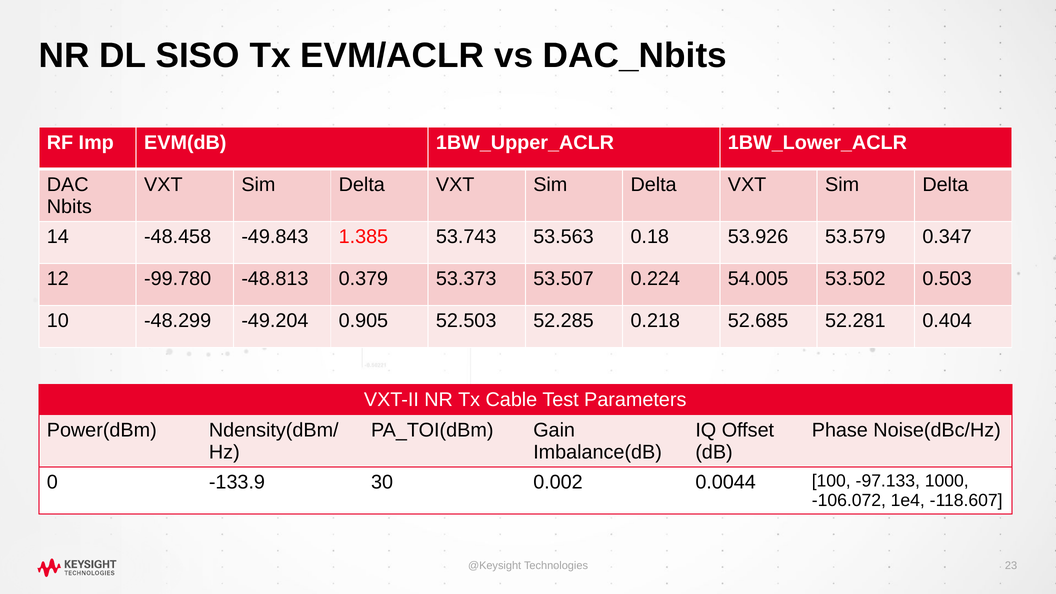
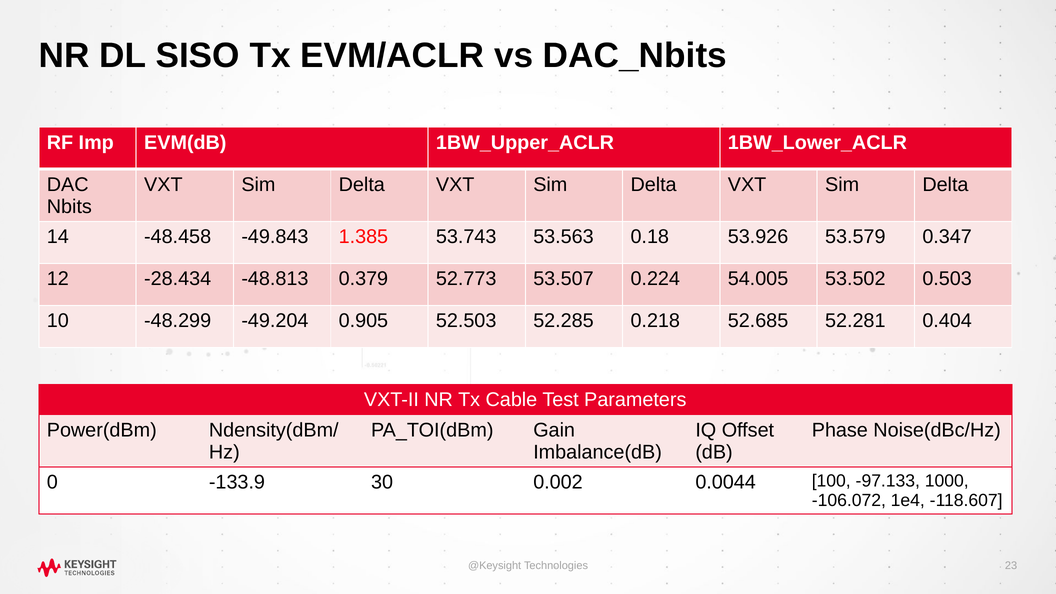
-99.780: -99.780 -> -28.434 (178, 279)
53.373: 53.373 -> 52.773 (466, 279)
